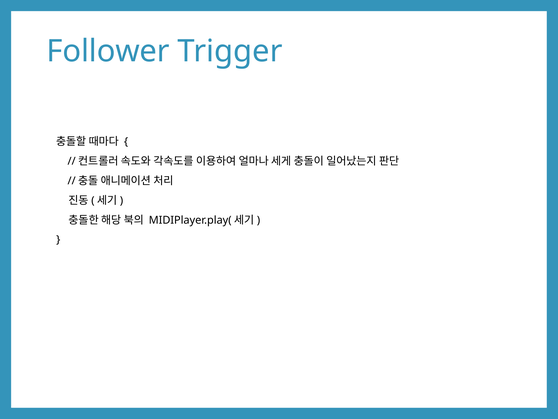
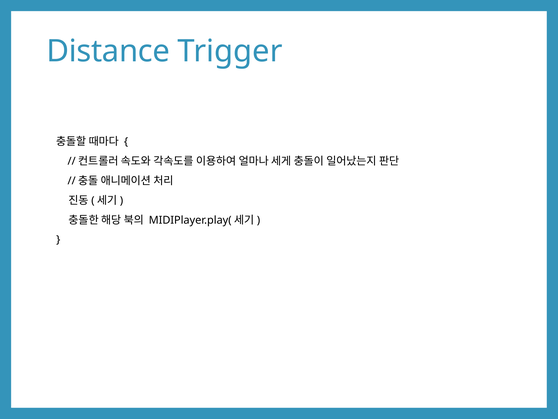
Follower: Follower -> Distance (108, 51)
